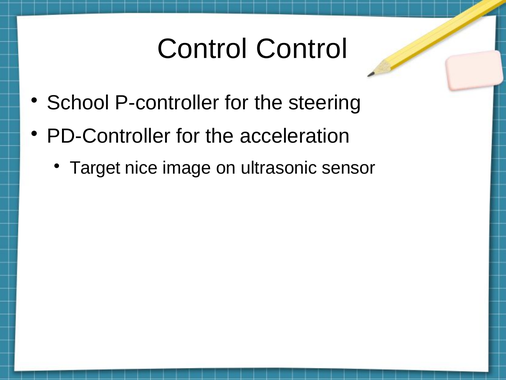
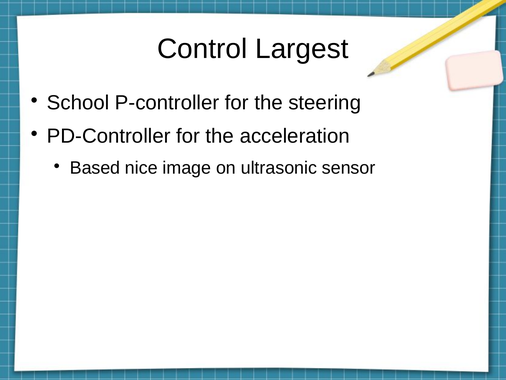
Control Control: Control -> Largest (302, 49)
Target: Target -> Based (95, 168)
